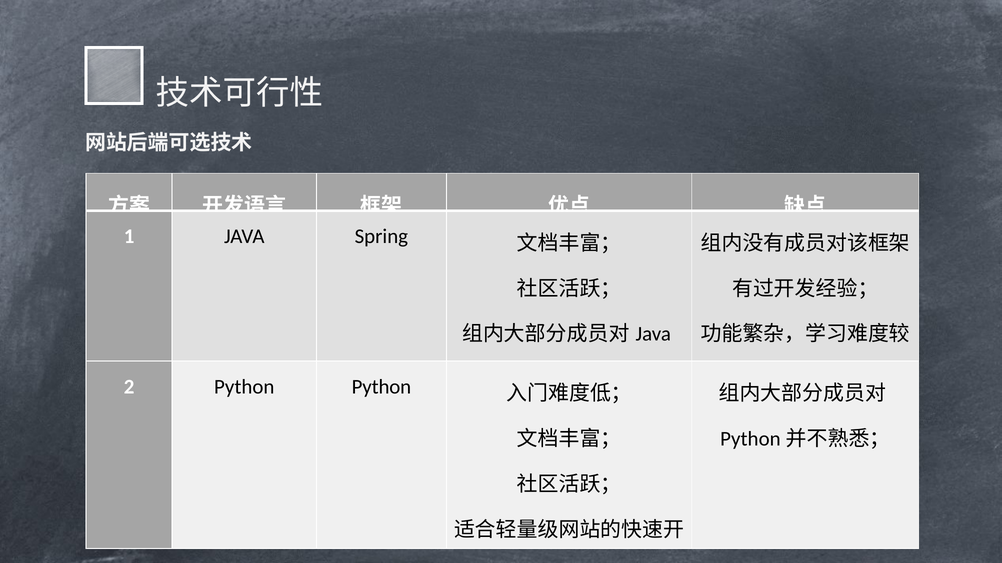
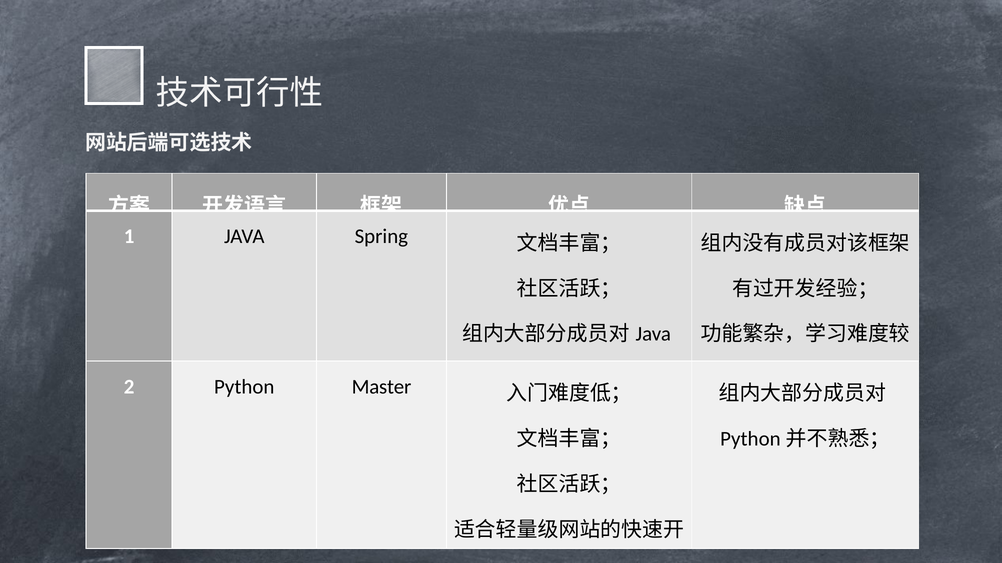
Python Python: Python -> Master (381, 387)
